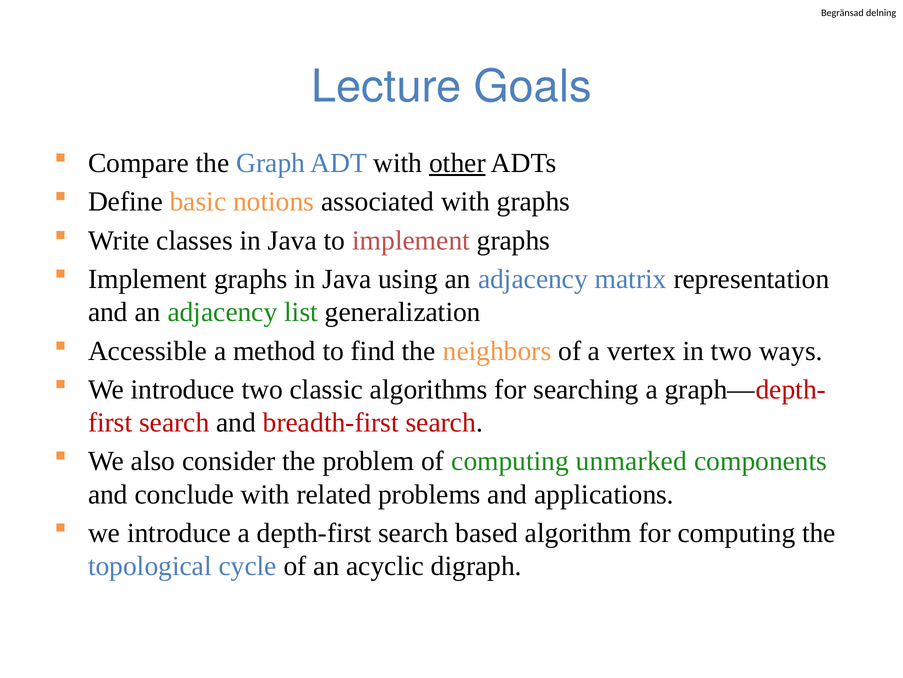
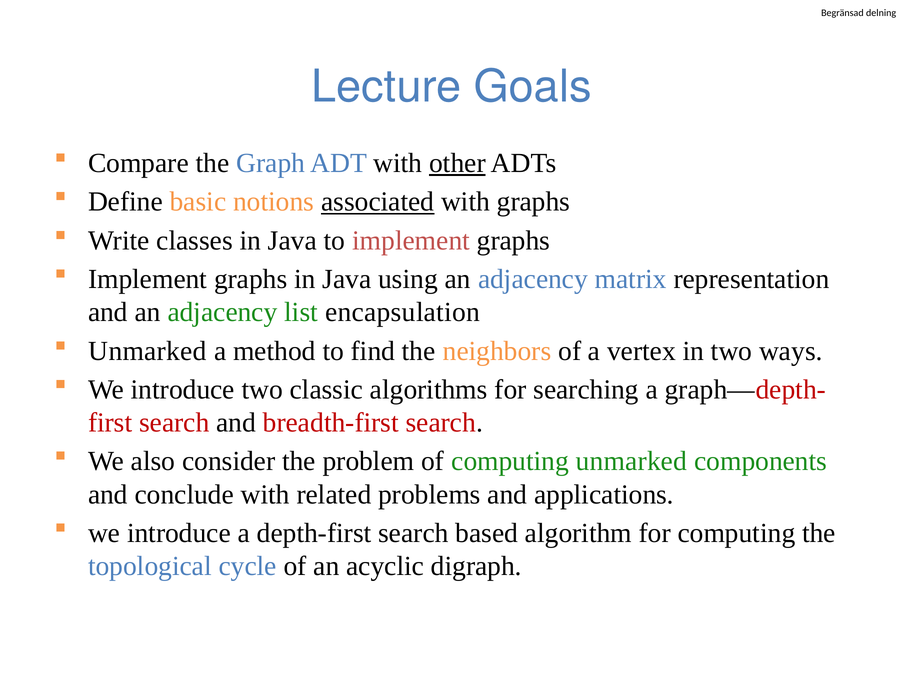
associated underline: none -> present (378, 202)
generalization: generalization -> encapsulation (403, 312)
Accessible: Accessible -> Unmarked (147, 351)
